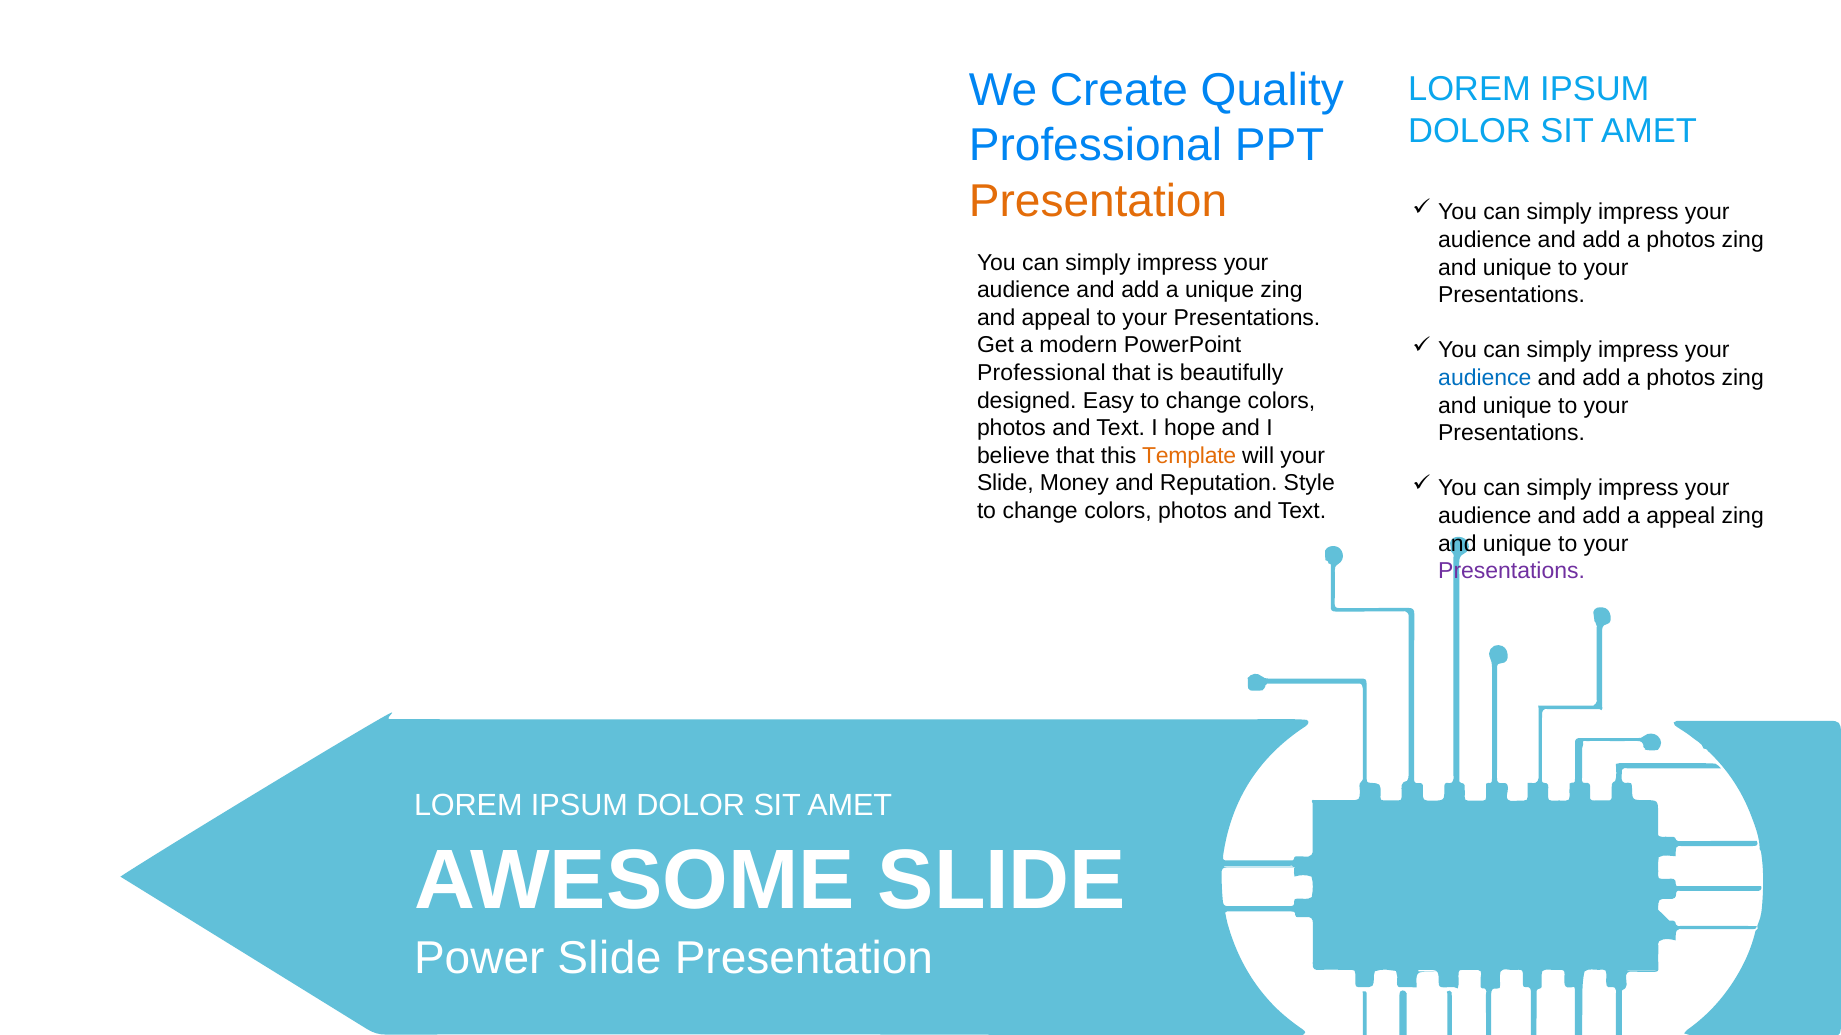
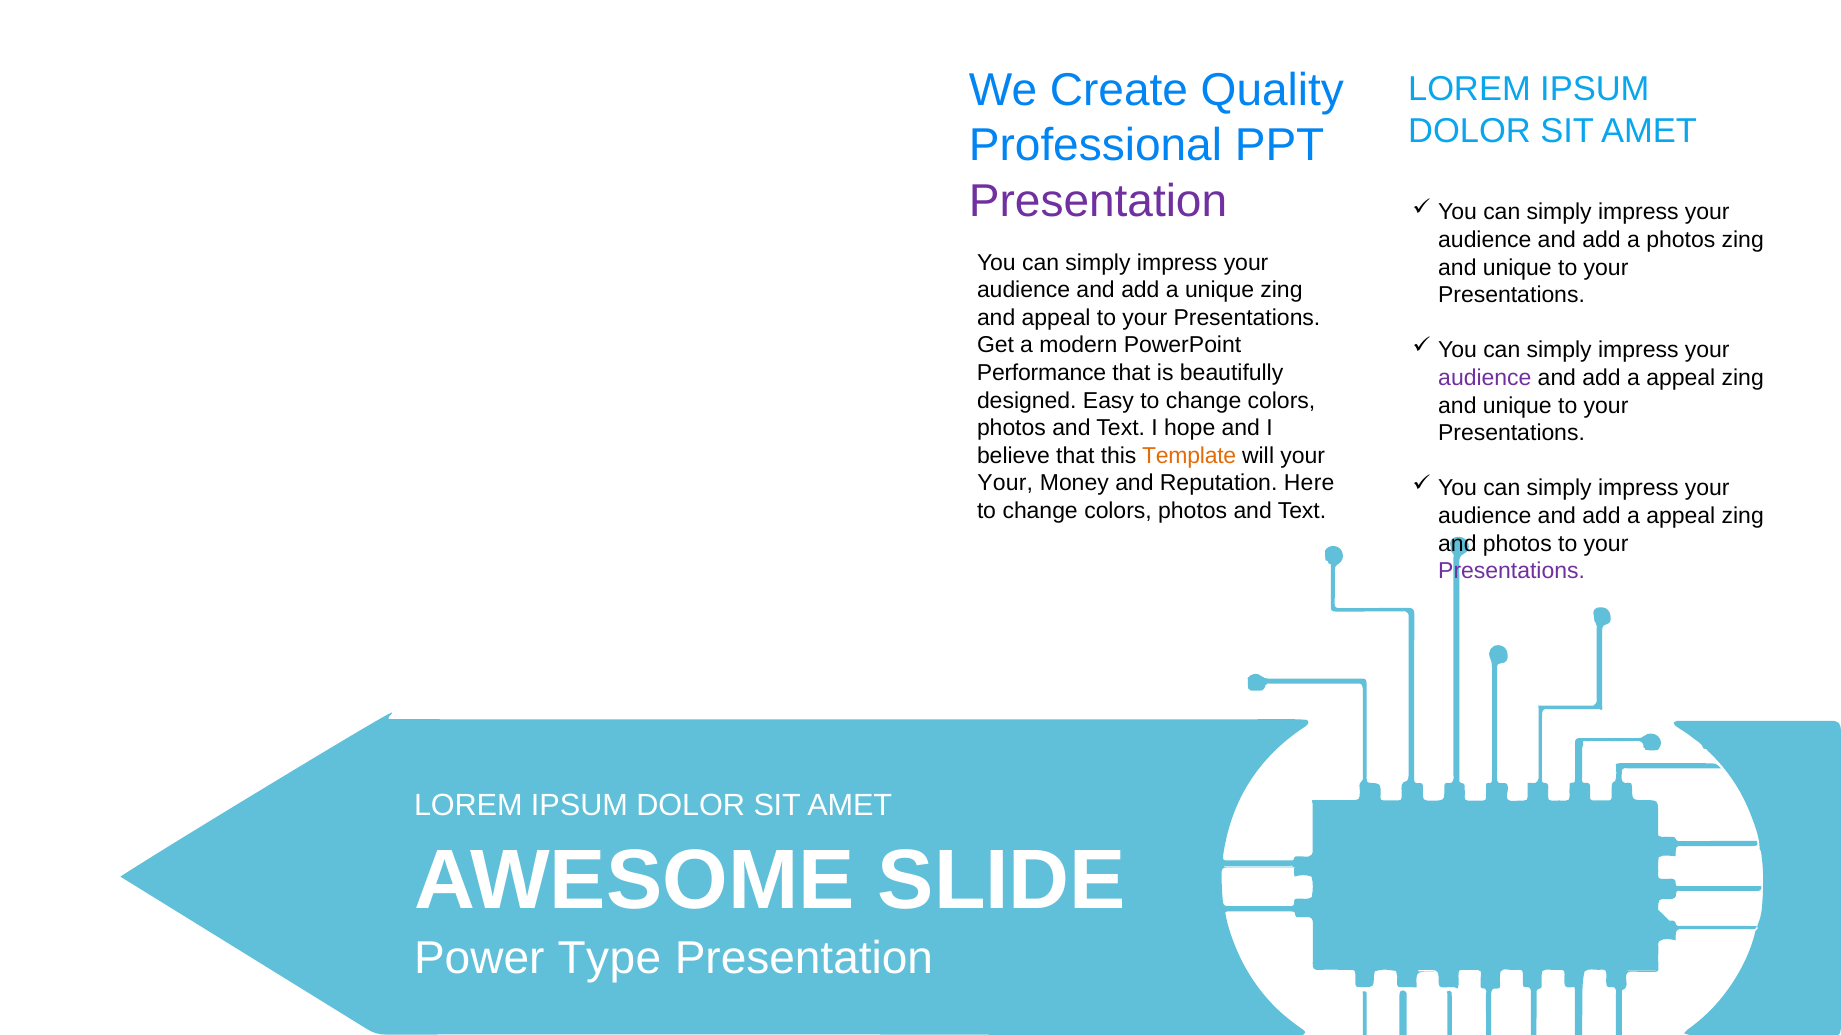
Presentation colour: orange -> purple (1098, 201)
Professional: Professional -> Performance (1042, 373)
audience colour: blue -> purple (1485, 378)
photos: photos -> appeal (1681, 378)
Slide: Slide -> Your (1005, 483)
Style: Style -> Here (1309, 483)
unique: unique -> photos (1517, 544)
Power Slide: Slide -> Type (609, 959)
